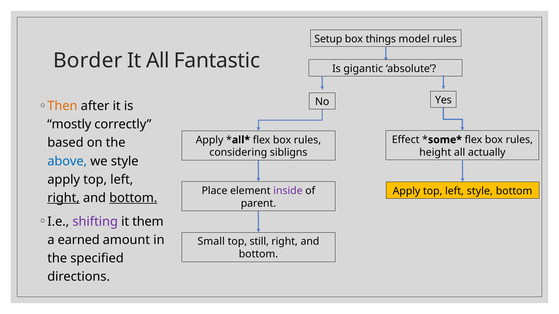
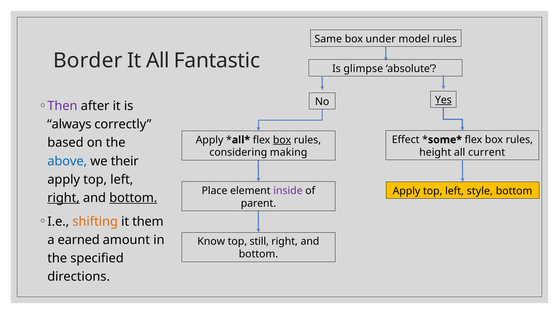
Setup: Setup -> Same (328, 39)
things: things -> under (381, 39)
gigantic: gigantic -> glimpse (363, 69)
Yes underline: none -> present (443, 100)
Then colour: orange -> purple (62, 106)
mostly: mostly -> always (69, 125)
box underline: none -> present (282, 140)
actually: actually -> current (487, 153)
sibligns: sibligns -> making (289, 153)
we style: style -> their (125, 161)
shifting colour: purple -> orange (95, 222)
Small: Small -> Know (211, 242)
